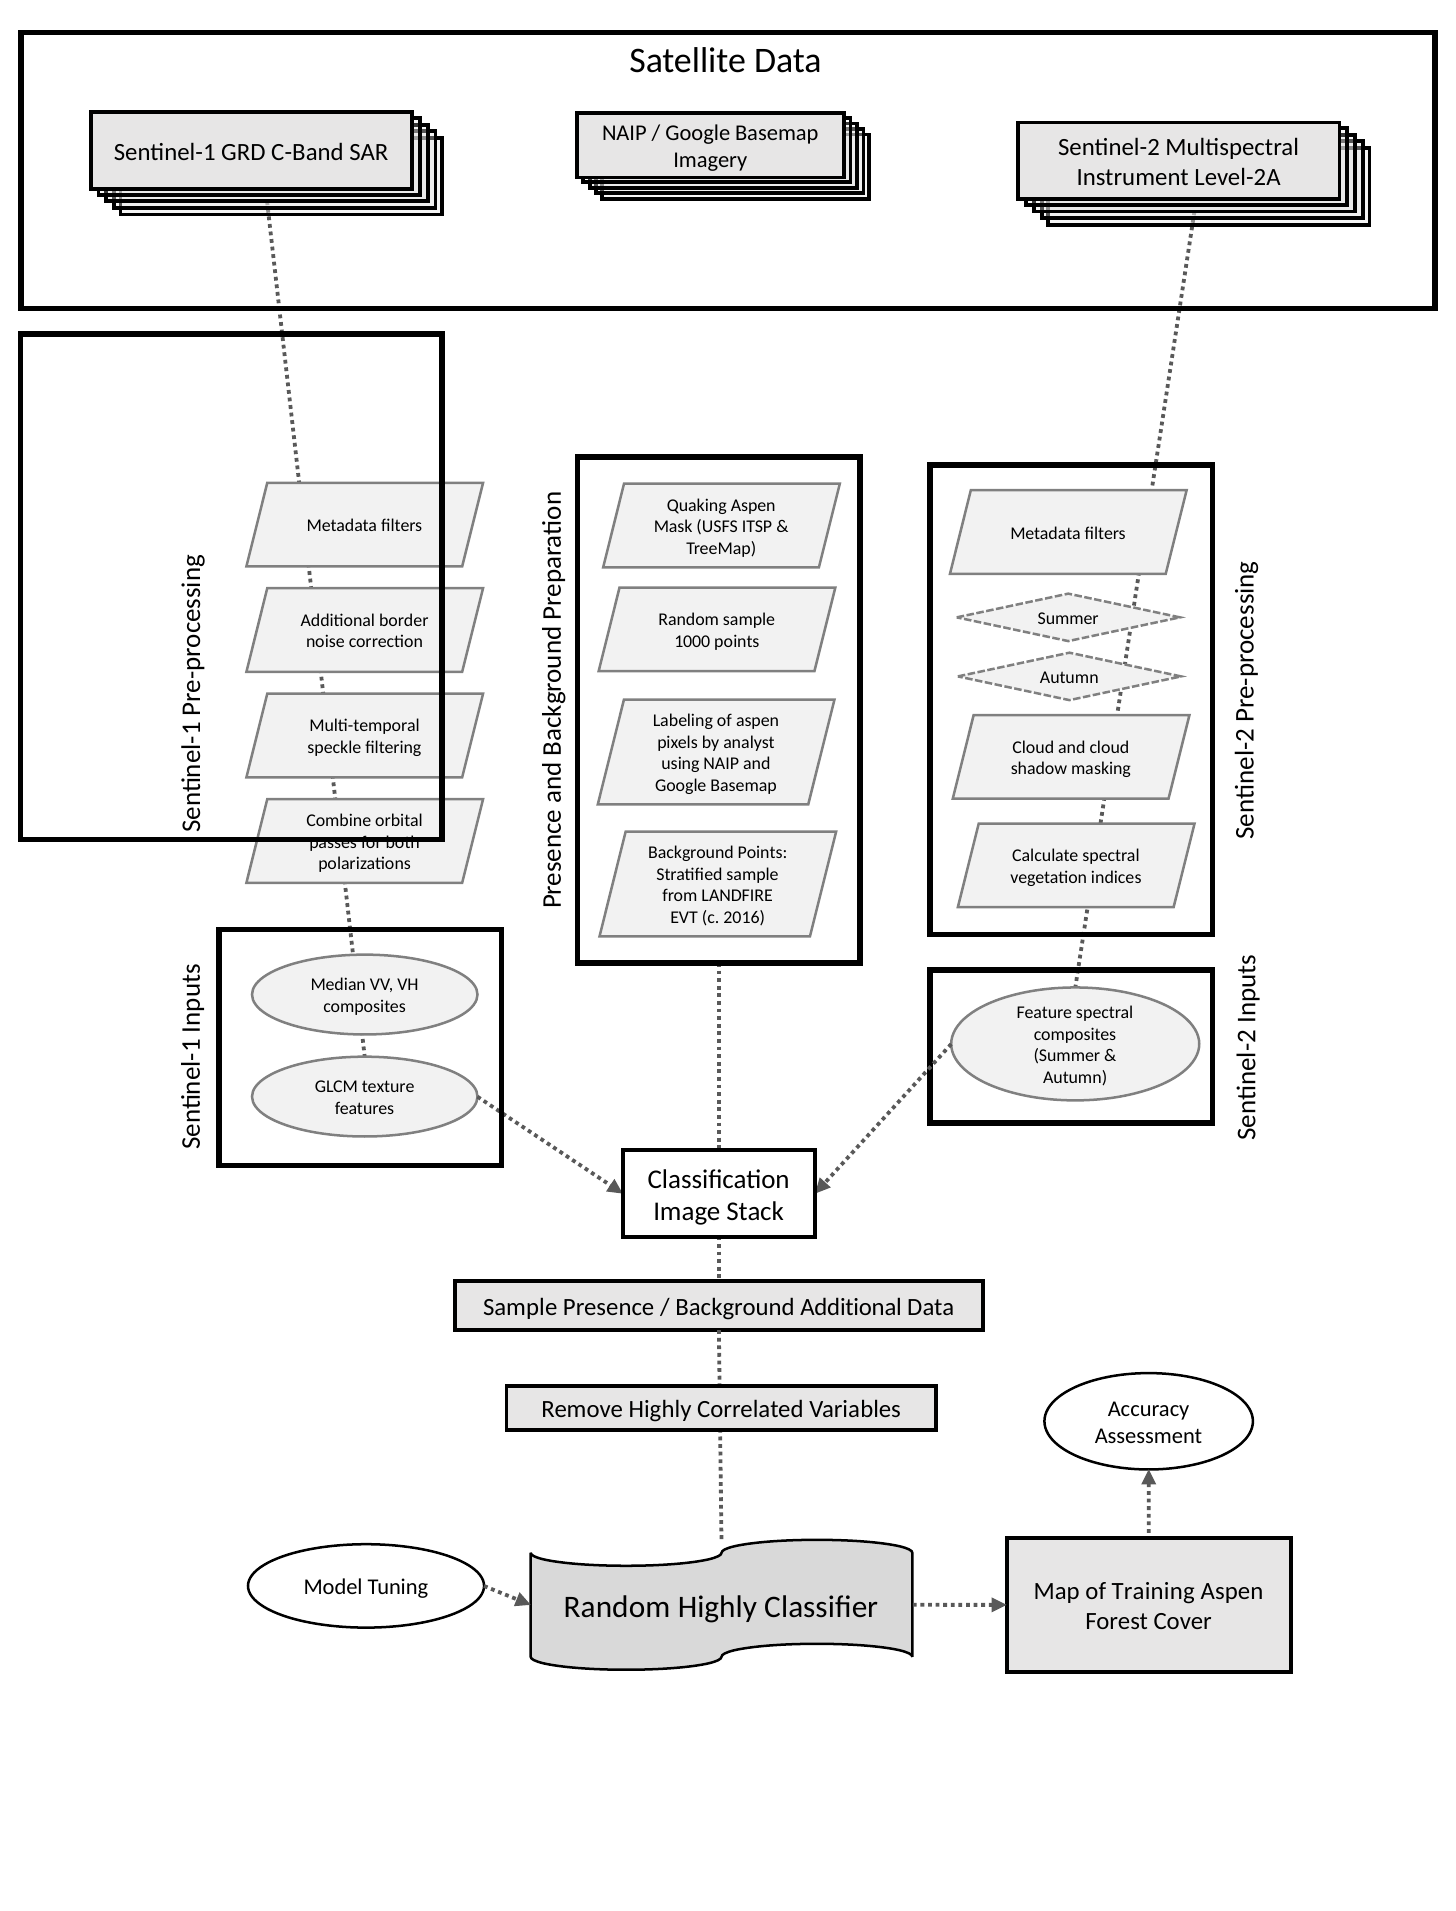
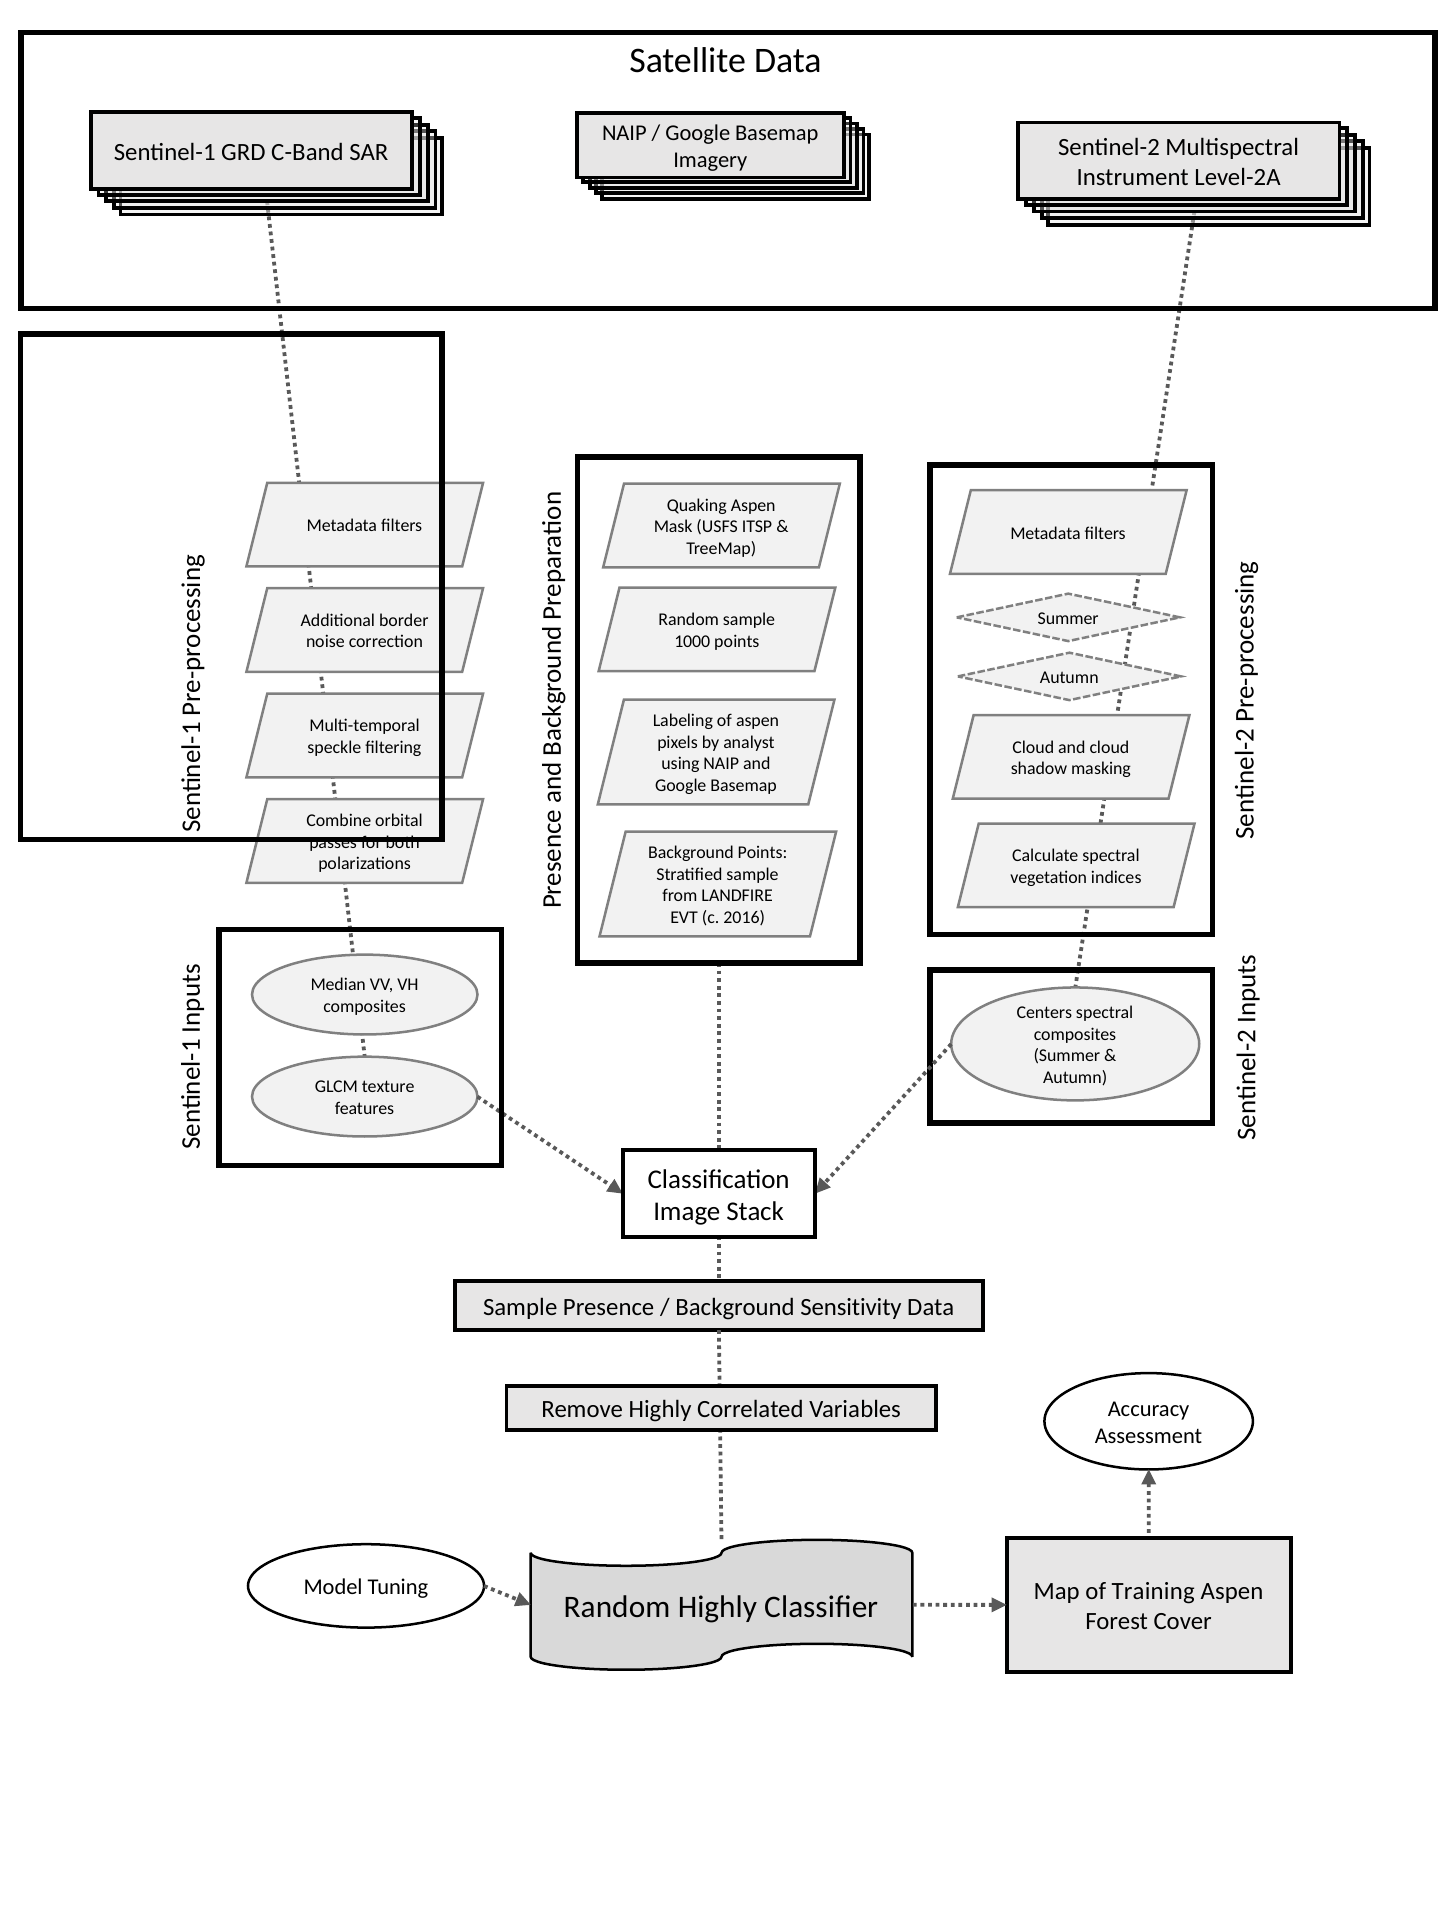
Feature: Feature -> Centers (1044, 1013)
Background Additional: Additional -> Sensitivity (851, 1307)
